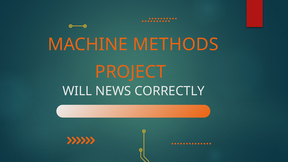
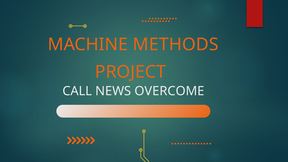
WILL: WILL -> CALL (77, 91)
CORRECTLY: CORRECTLY -> OVERCOME (169, 91)
